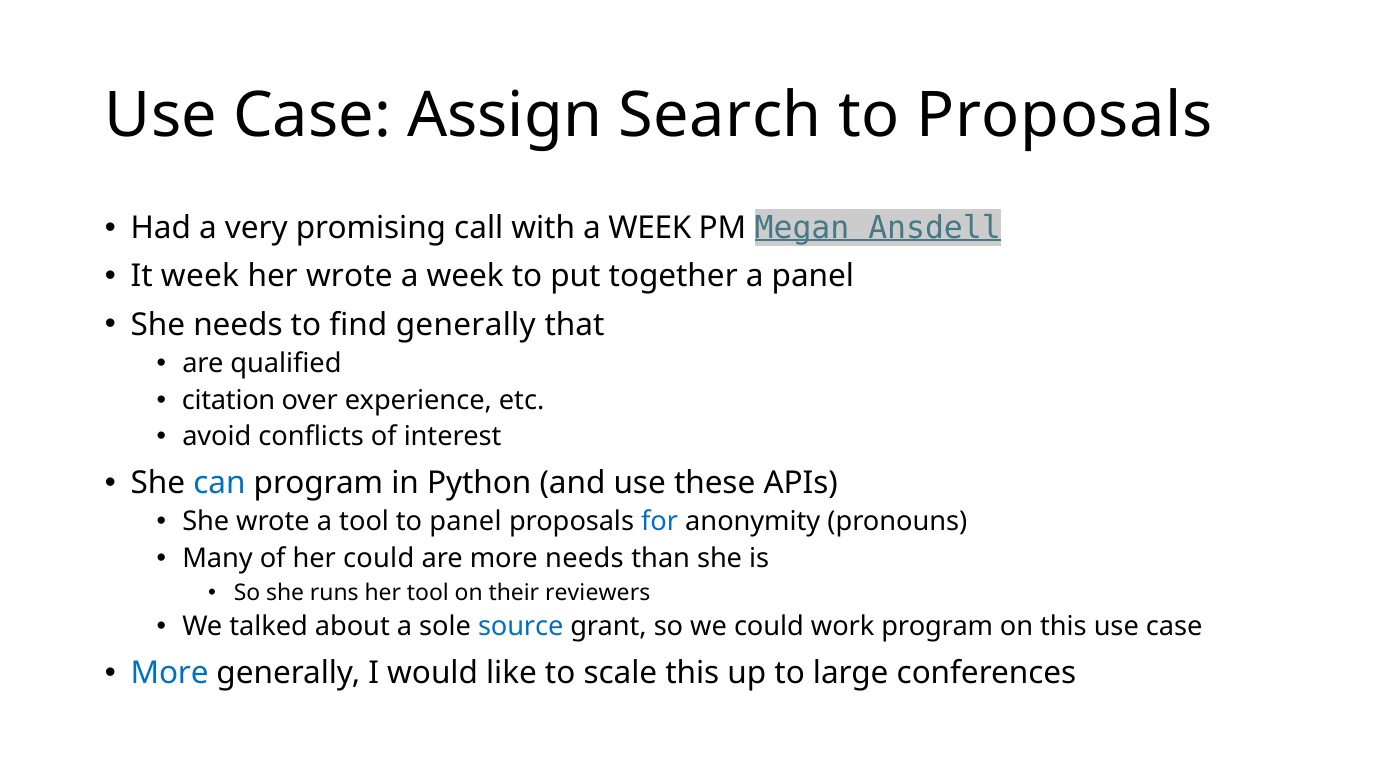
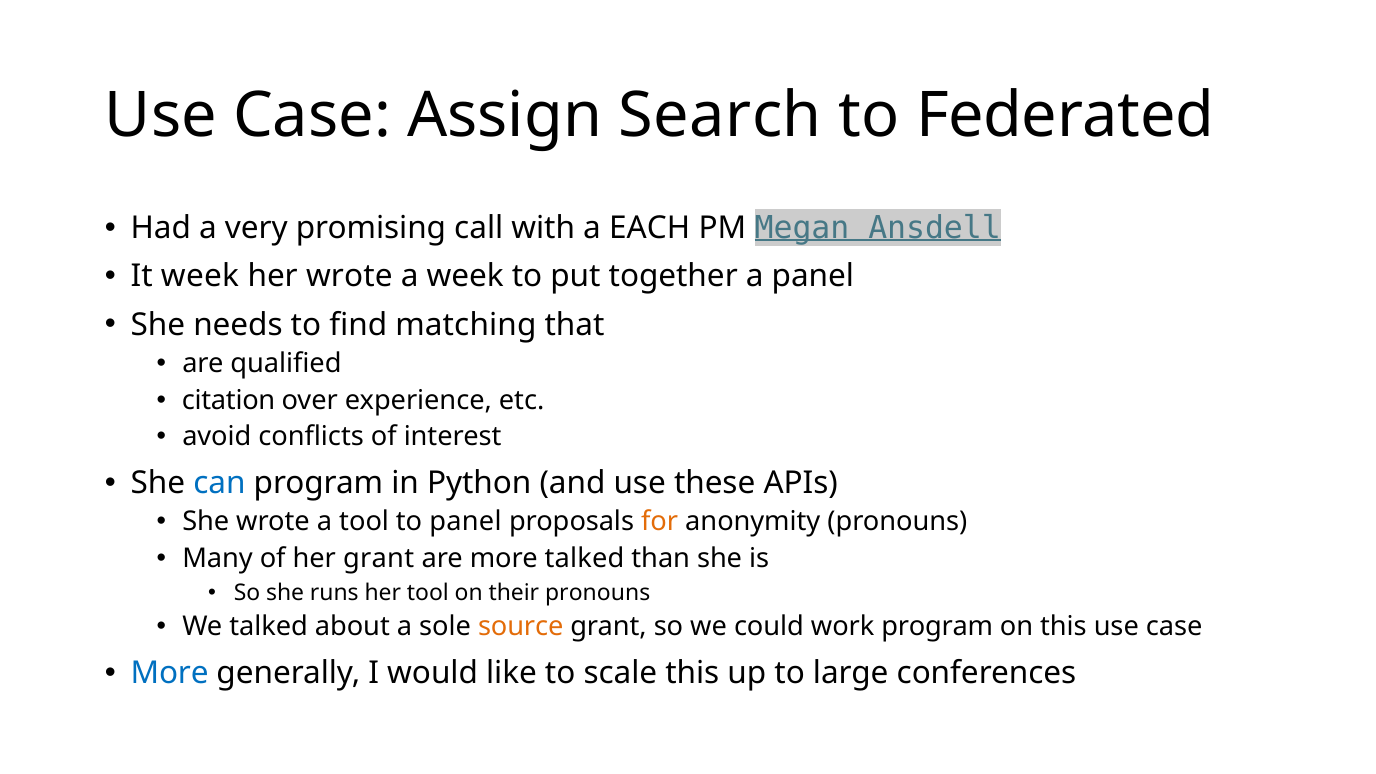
to Proposals: Proposals -> Federated (1065, 116)
with a WEEK: WEEK -> EACH (650, 228)
find generally: generally -> matching (466, 325)
for colour: blue -> orange (660, 522)
her could: could -> grant (379, 558)
more needs: needs -> talked (584, 558)
their reviewers: reviewers -> pronouns (598, 593)
source colour: blue -> orange (521, 627)
